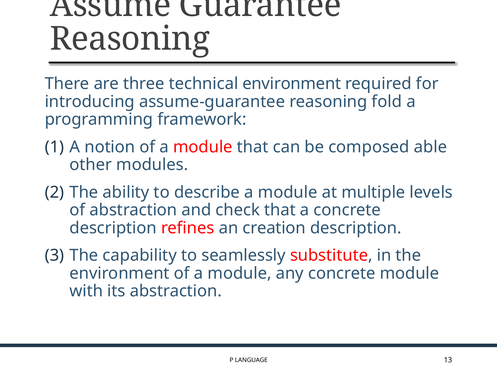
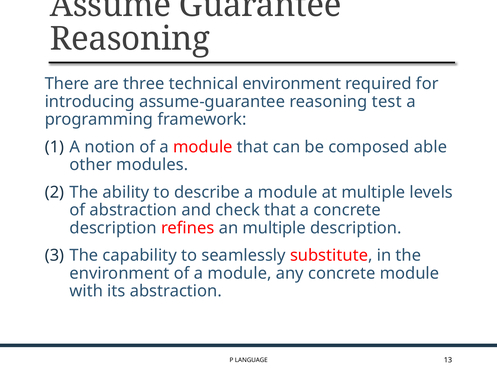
fold: fold -> test (387, 102)
an creation: creation -> multiple (274, 228)
